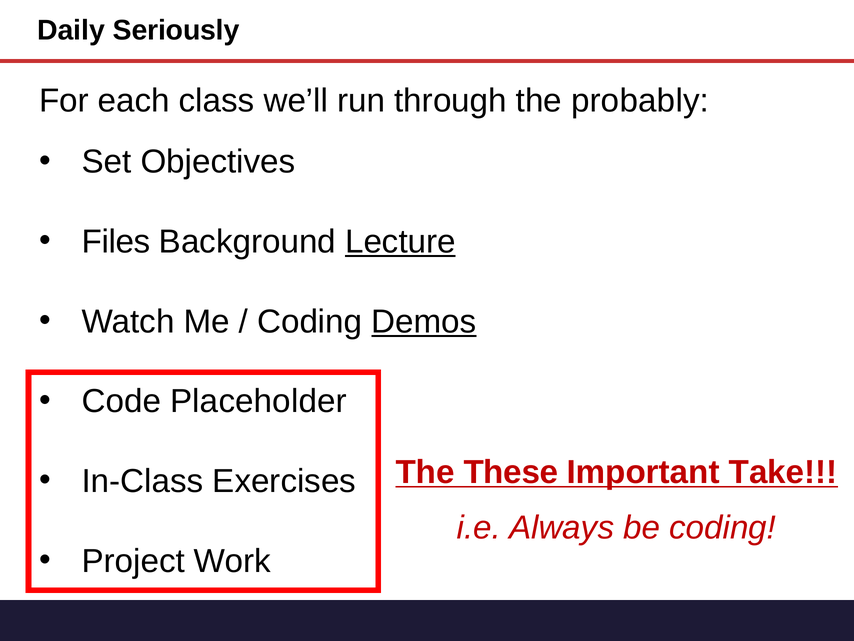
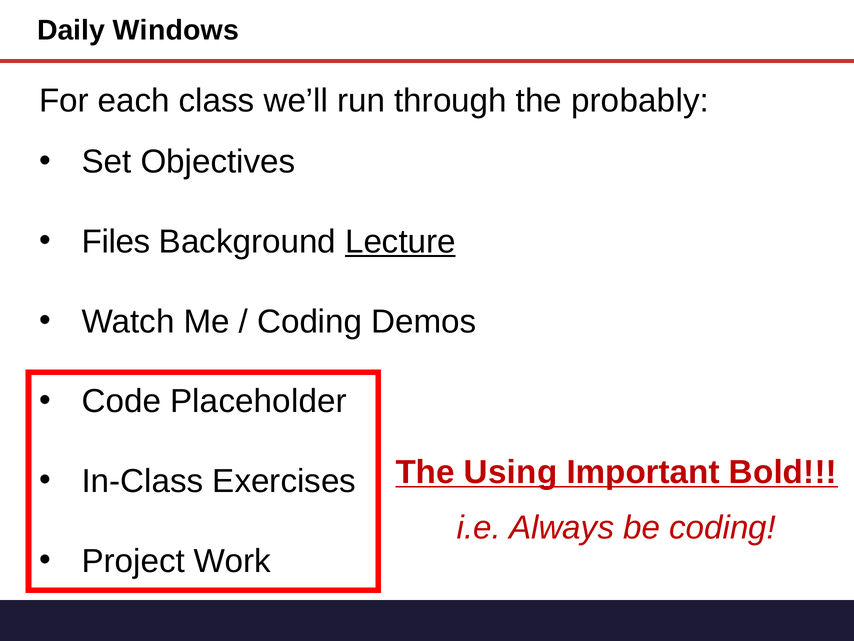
Seriously: Seriously -> Windows (176, 30)
Demos underline: present -> none (424, 321)
These: These -> Using (511, 472)
Take: Take -> Bold (783, 472)
